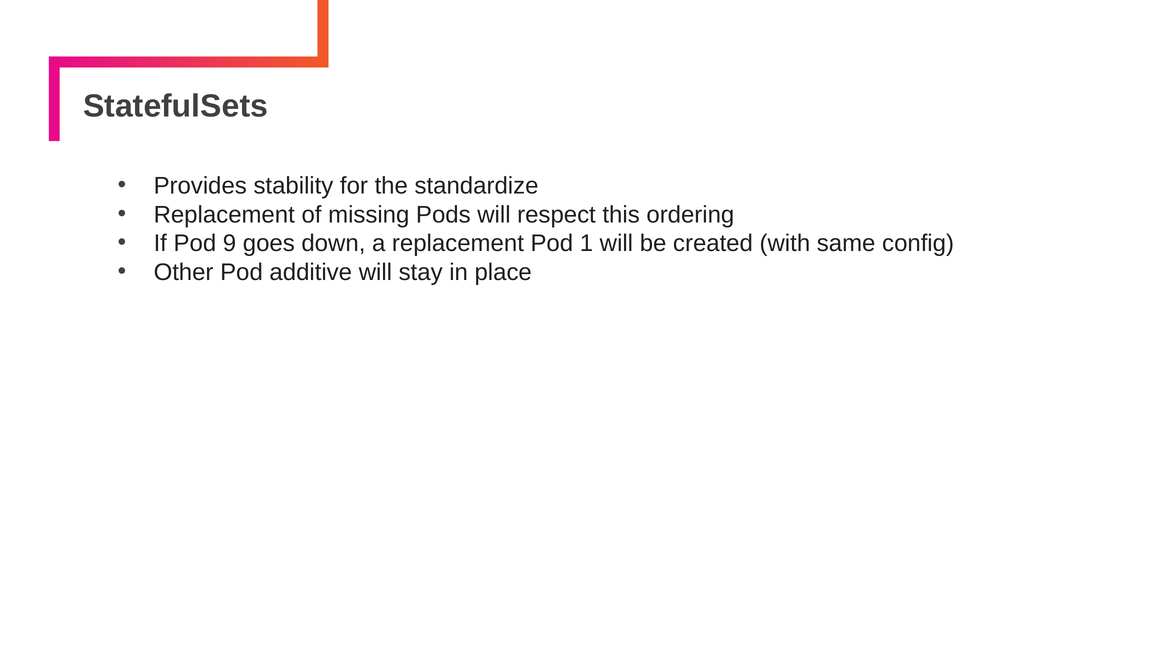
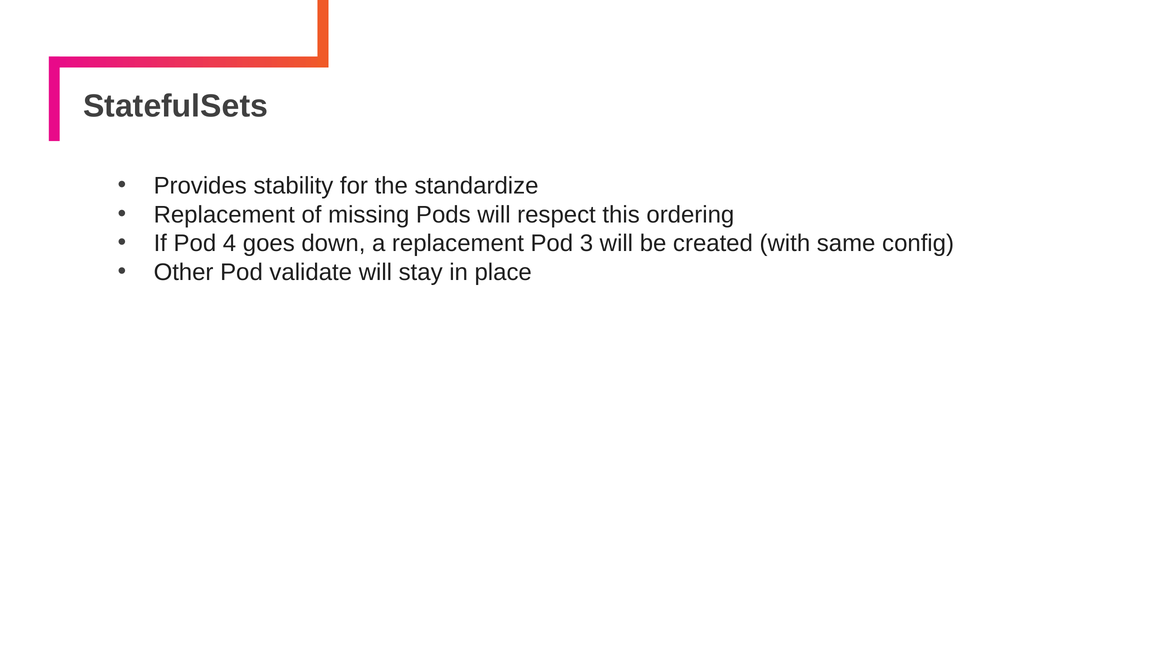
9: 9 -> 4 (230, 243)
1: 1 -> 3 (587, 243)
additive: additive -> validate (311, 272)
